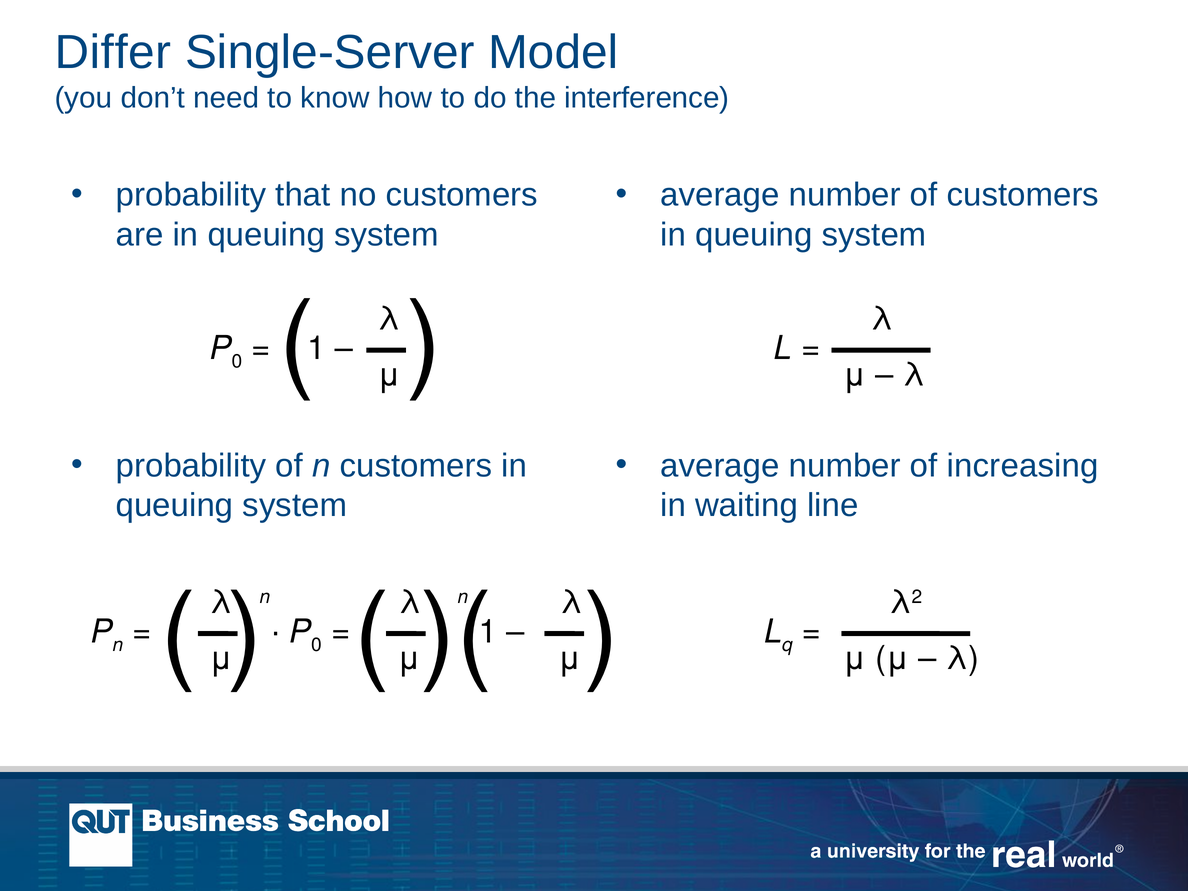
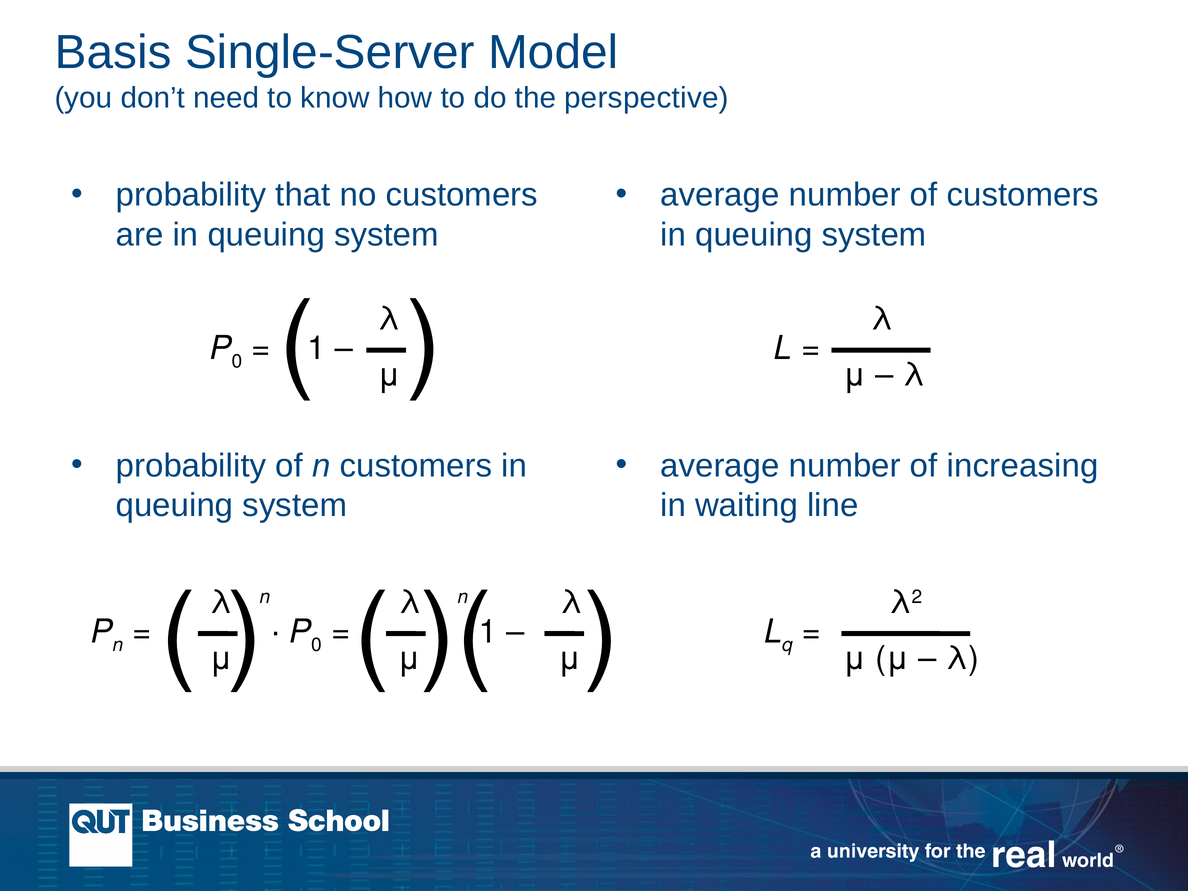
Differ: Differ -> Basis (113, 52)
interference: interference -> perspective (647, 98)
